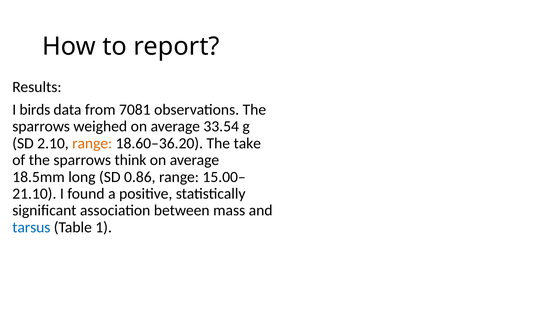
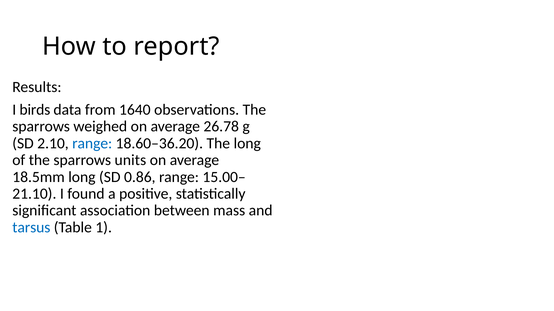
7081: 7081 -> 1640 (135, 110)
33.54: 33.54 -> 26.78 (221, 127)
range colour: orange -> blue (92, 144)
The take: take -> long (247, 144)
think: think -> units (130, 160)
